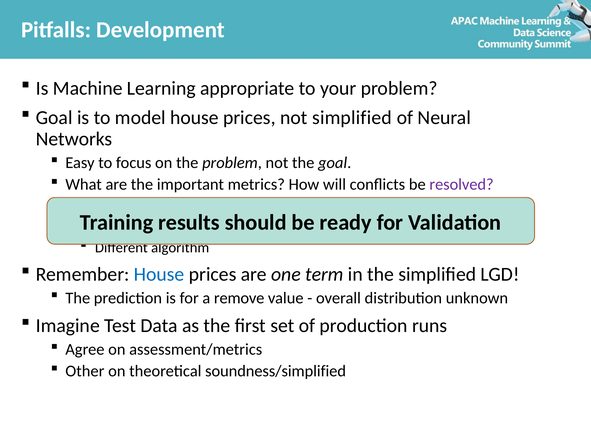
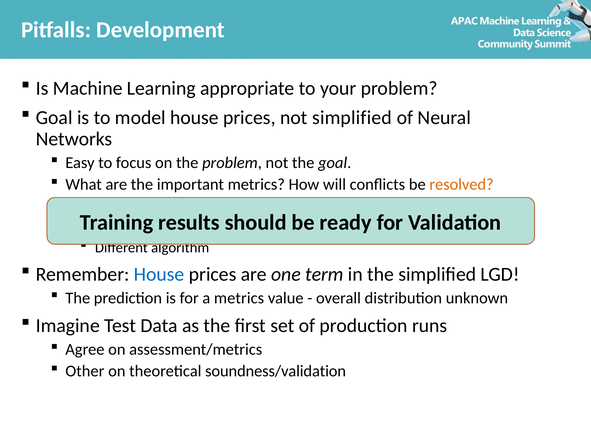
resolved colour: purple -> orange (462, 184)
a remove: remove -> metrics (239, 297)
soundness/simplified: soundness/simplified -> soundness/validation (276, 371)
